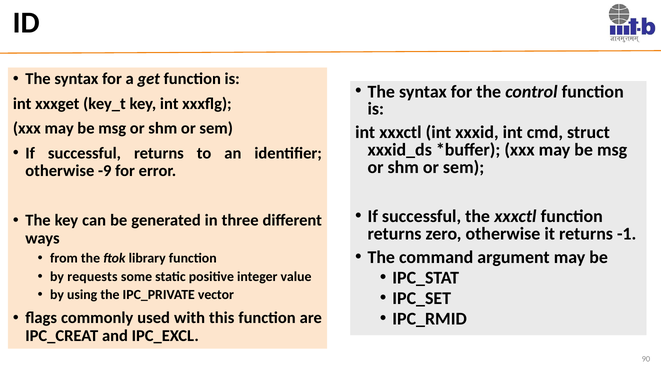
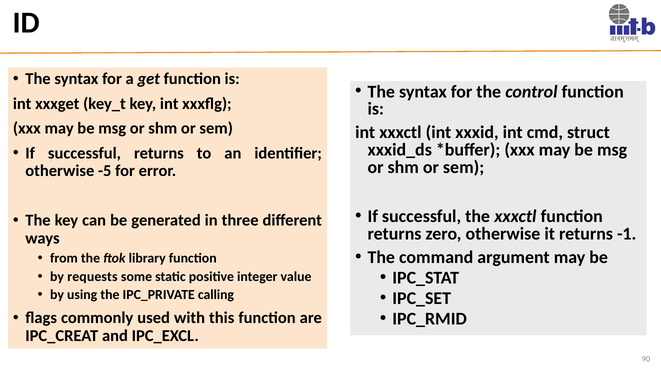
-9: -9 -> -5 (105, 171)
vector: vector -> calling (216, 295)
